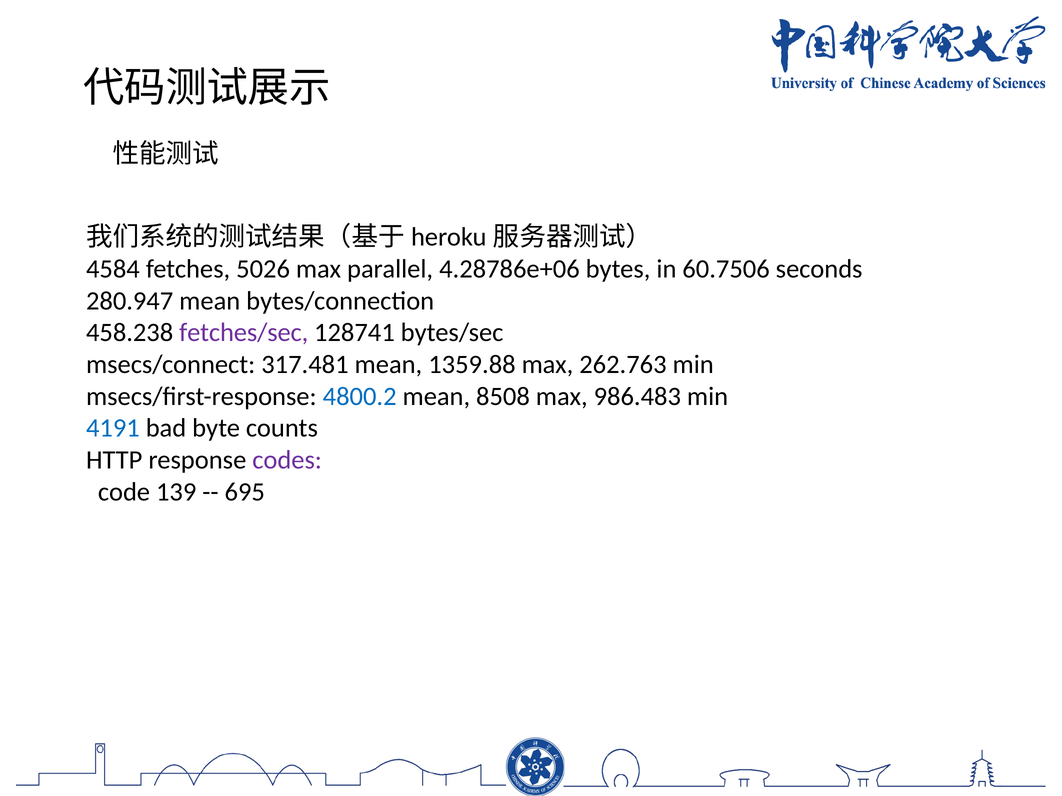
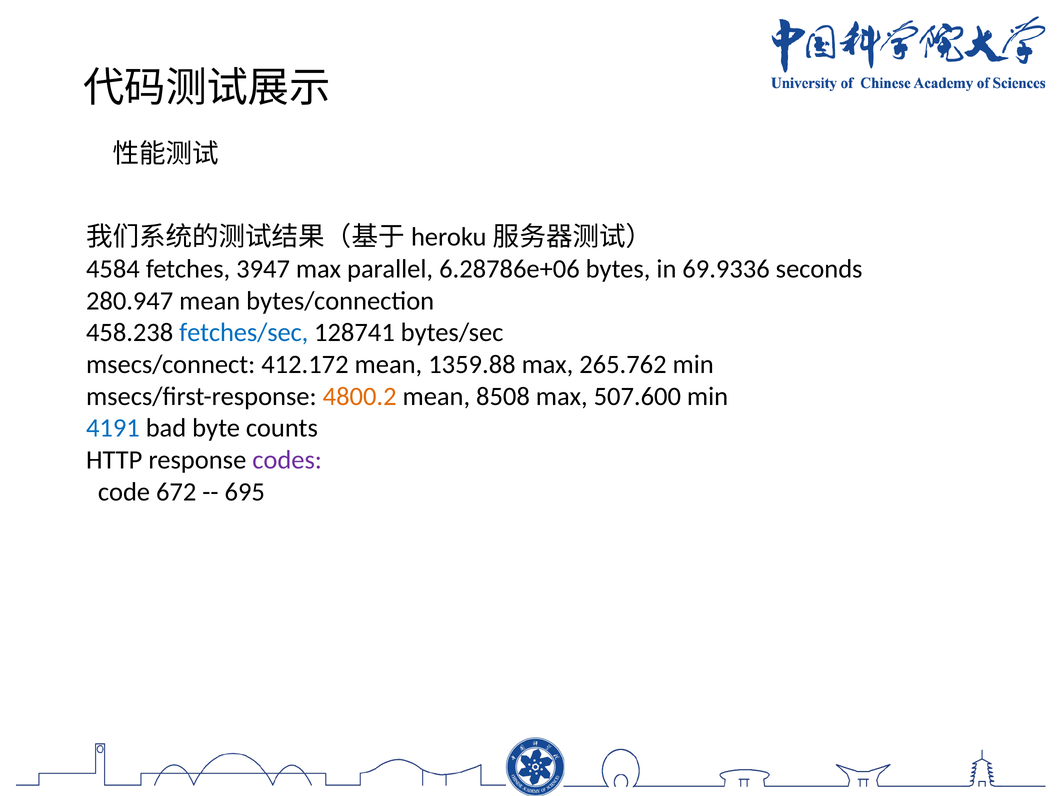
5026: 5026 -> 3947 (263, 269)
4.28786e+06: 4.28786e+06 -> 6.28786e+06 (509, 269)
60.7506: 60.7506 -> 69.9336 (726, 269)
fetches/sec colour: purple -> blue (244, 333)
317.481: 317.481 -> 412.172 (305, 365)
262.763: 262.763 -> 265.762 (623, 365)
4800.2 colour: blue -> orange (360, 397)
986.483: 986.483 -> 507.600 (637, 397)
139: 139 -> 672 (176, 492)
